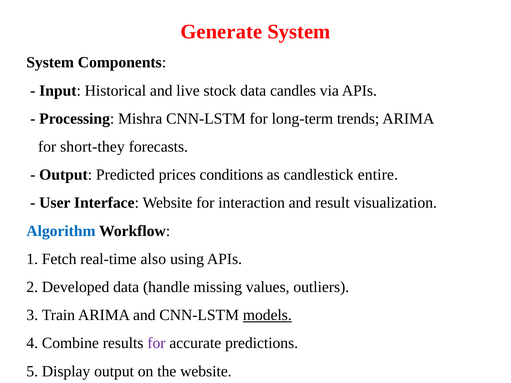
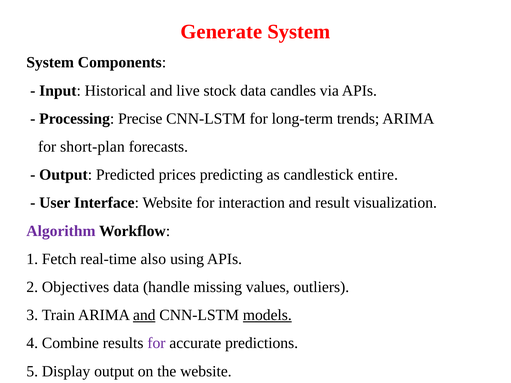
Mishra: Mishra -> Precise (140, 119)
short-they: short-they -> short-plan (92, 147)
conditions: conditions -> predicting (231, 175)
Algorithm colour: blue -> purple (61, 231)
Developed: Developed -> Objectives (76, 287)
and underline: none -> present (144, 315)
